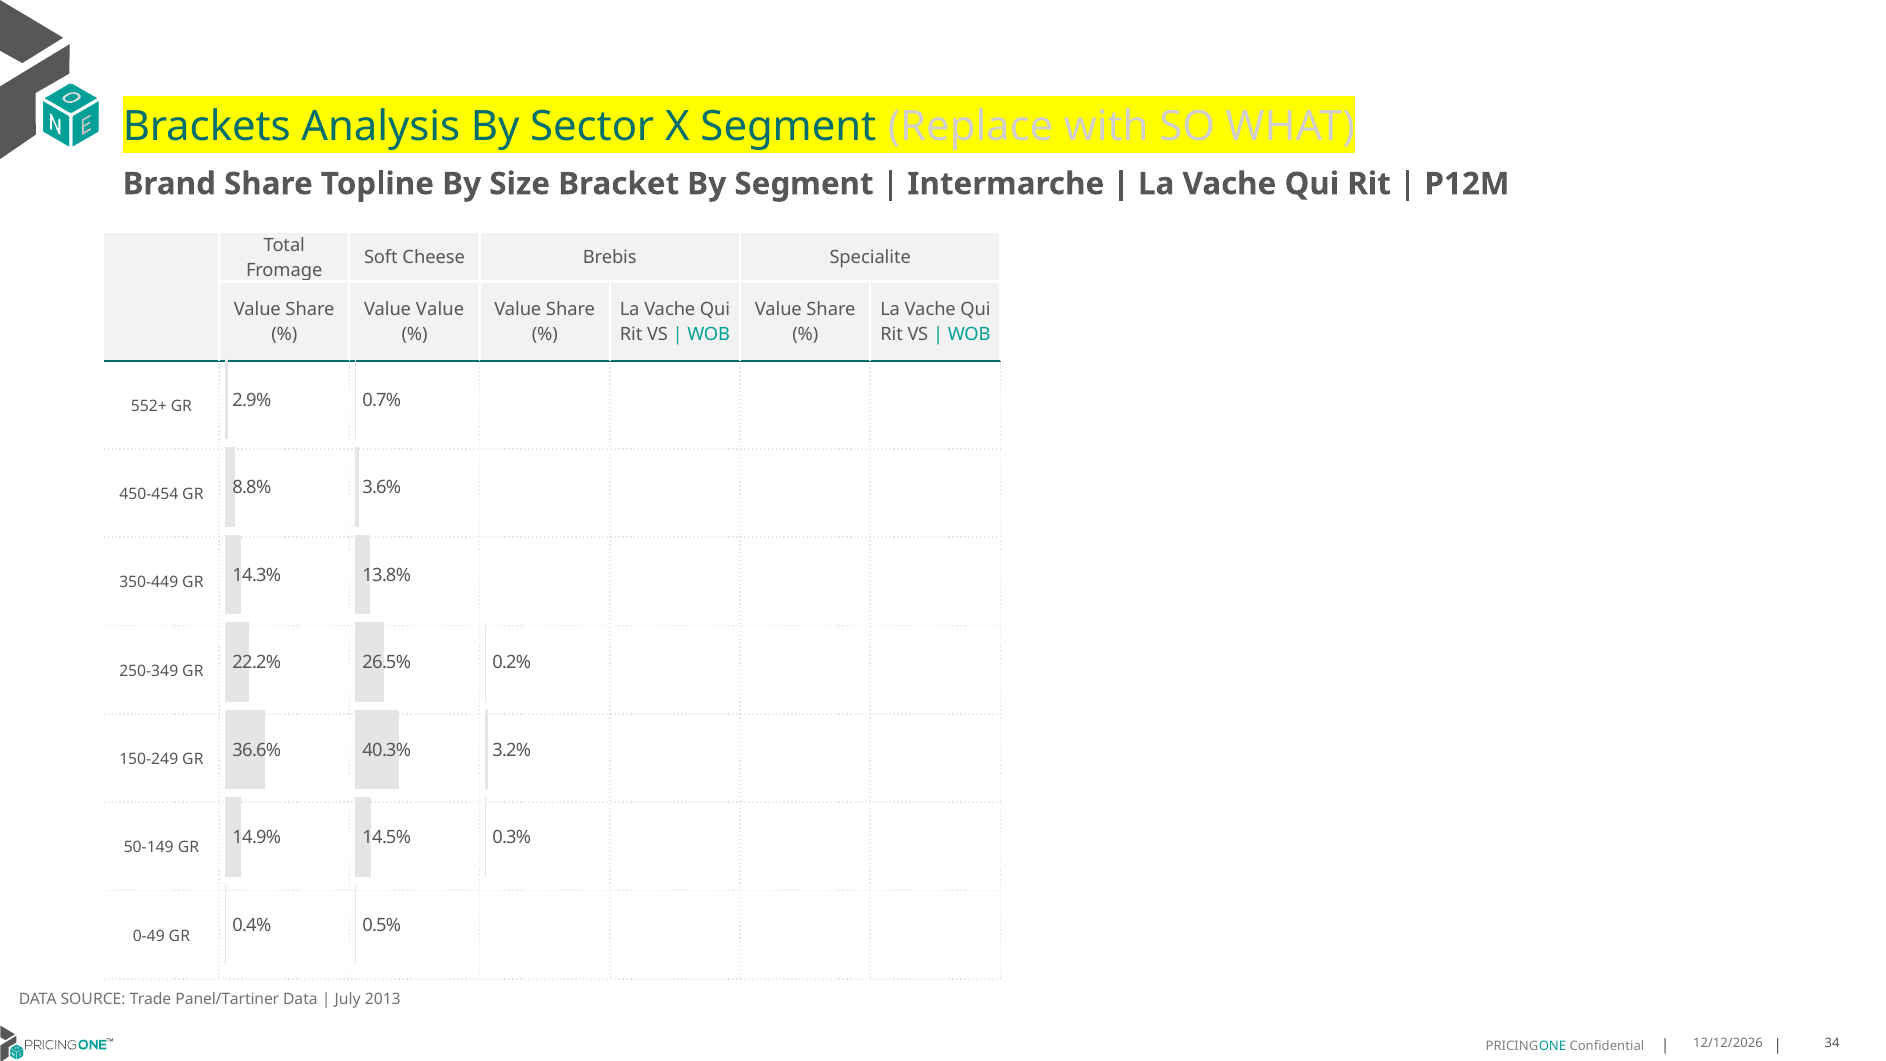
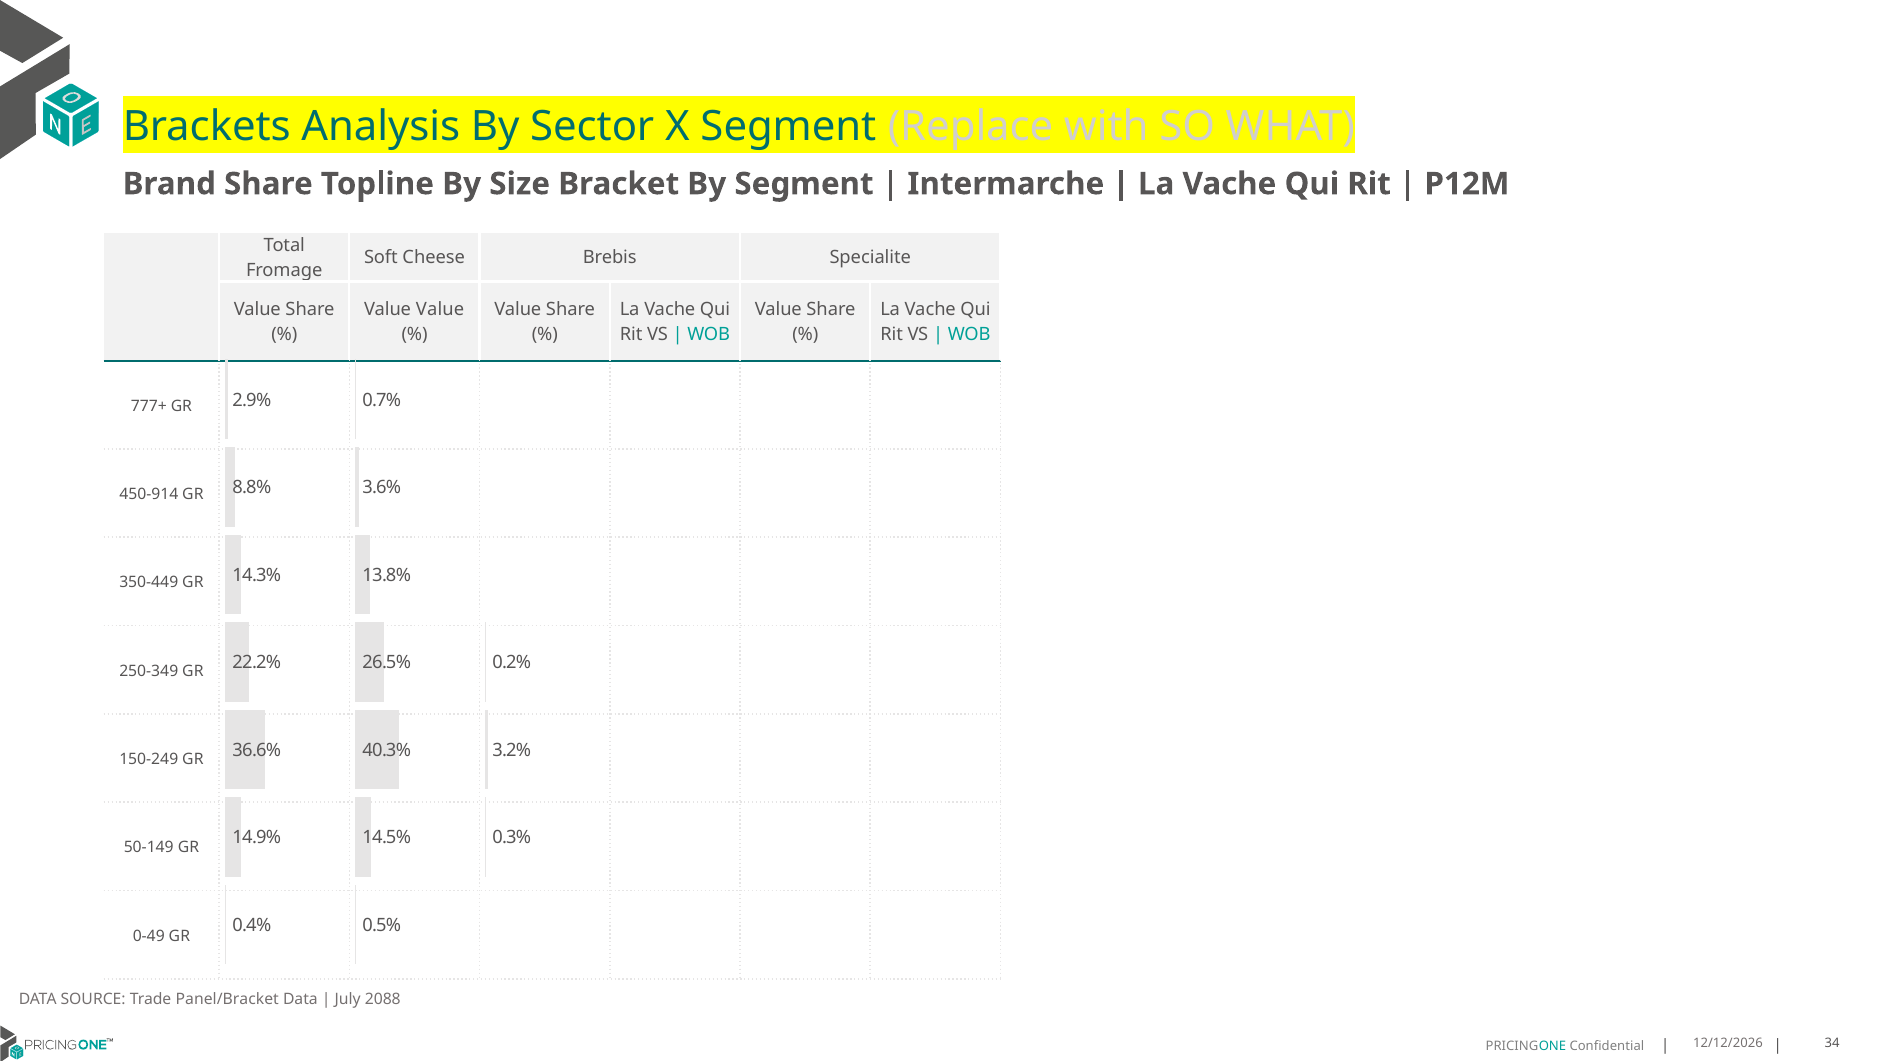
552+: 552+ -> 777+ (149, 406)
450-454: 450-454 -> 450-914 (149, 494)
Panel/Tartiner: Panel/Tartiner -> Panel/Bracket (227, 999)
2013: 2013 -> 2088 (383, 999)
